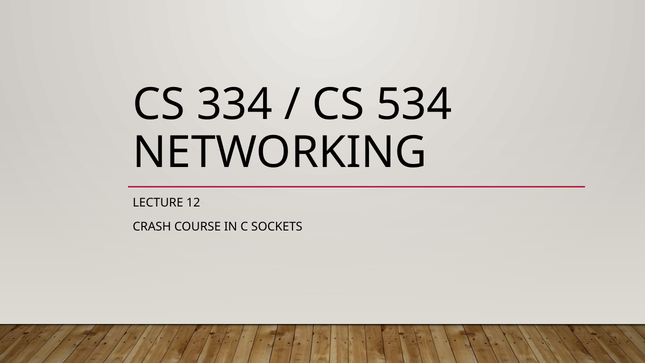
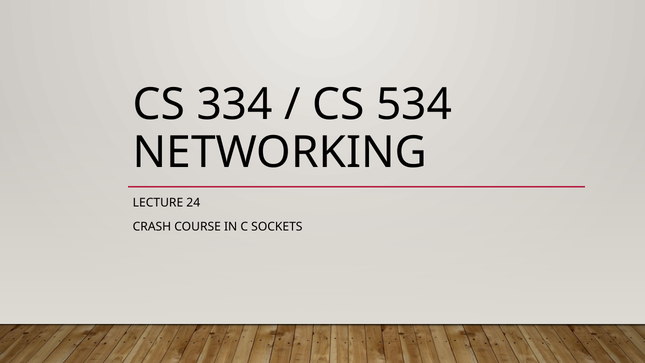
12: 12 -> 24 (193, 203)
